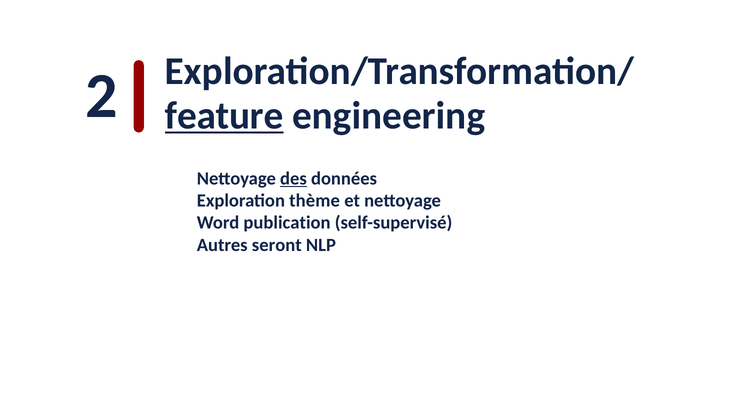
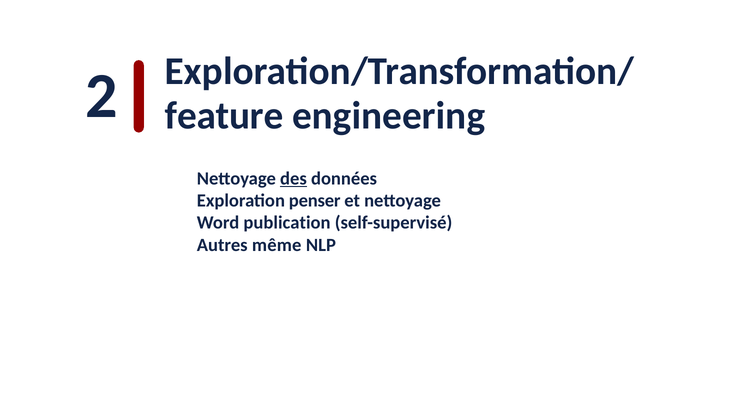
feature underline: present -> none (224, 115)
thème: thème -> penser (315, 200)
seront: seront -> même (277, 245)
